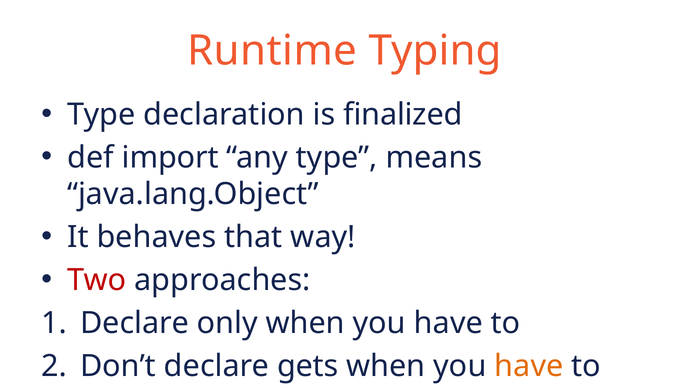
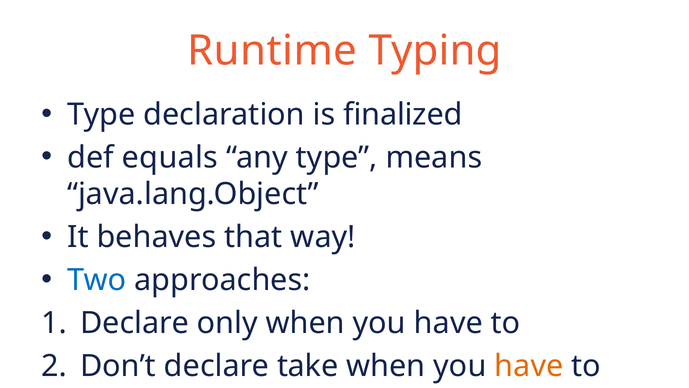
import: import -> equals (170, 157)
Two colour: red -> blue (97, 280)
gets: gets -> take (308, 366)
